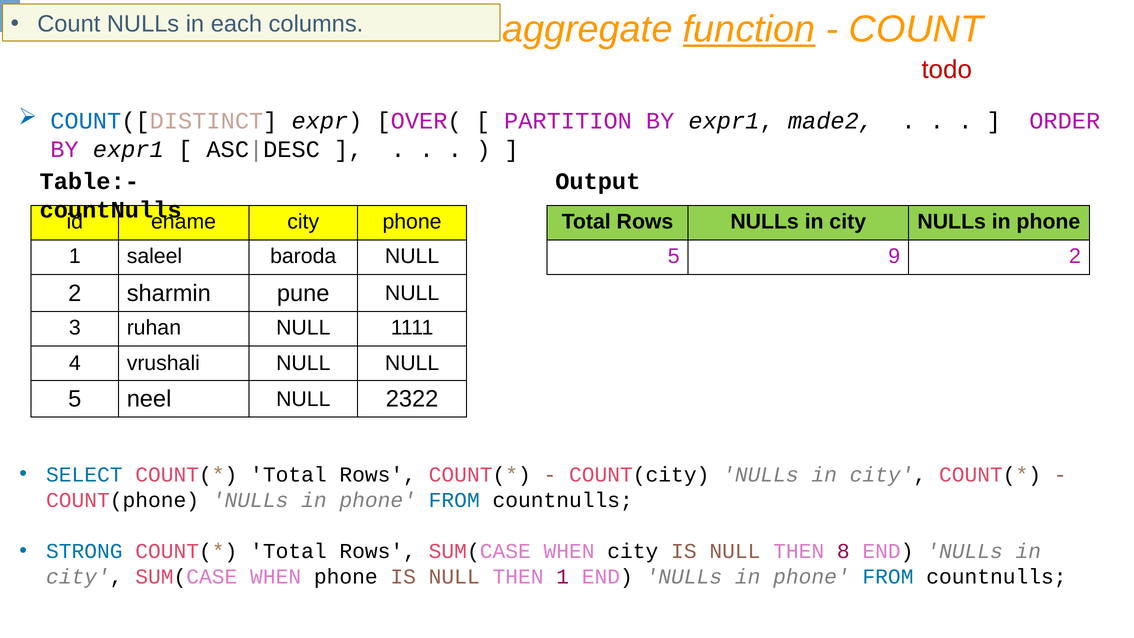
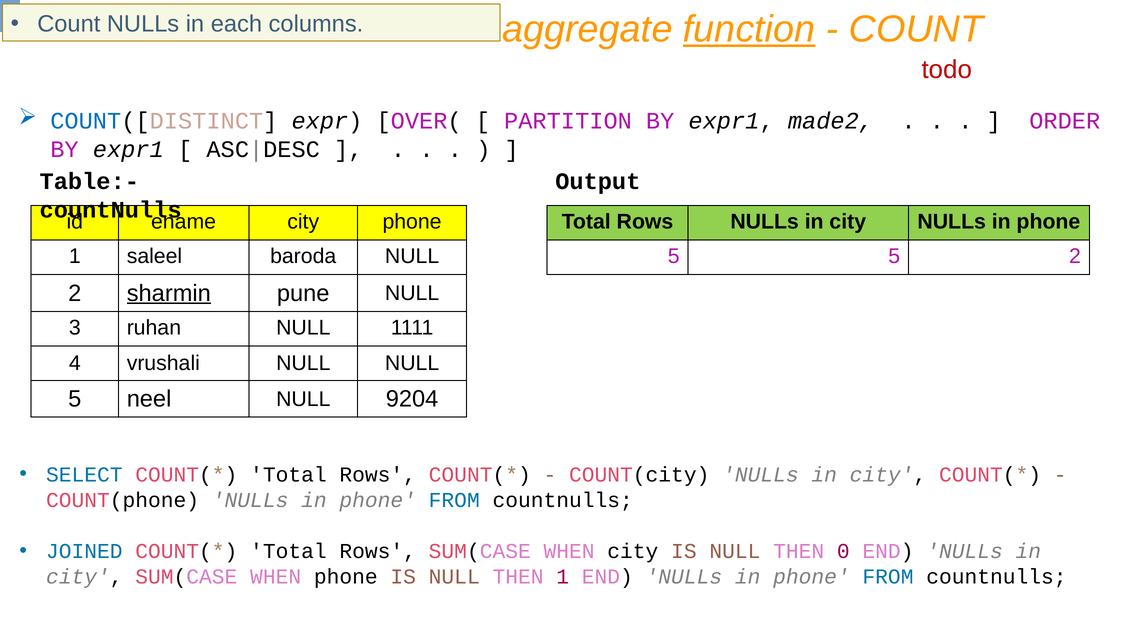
5 9: 9 -> 5 (894, 256)
sharmin underline: none -> present (169, 293)
2322: 2322 -> 9204 (412, 399)
STRONG: STRONG -> JOINED (84, 551)
8: 8 -> 0 (843, 551)
